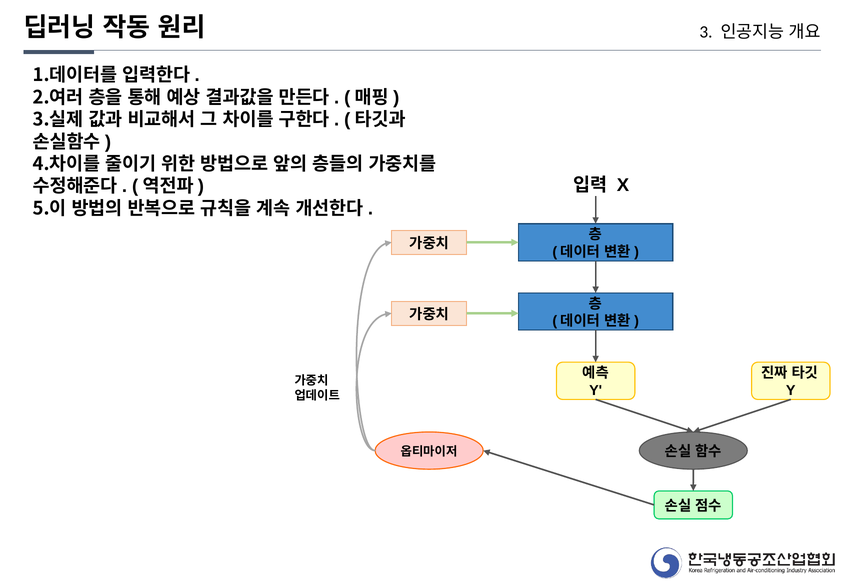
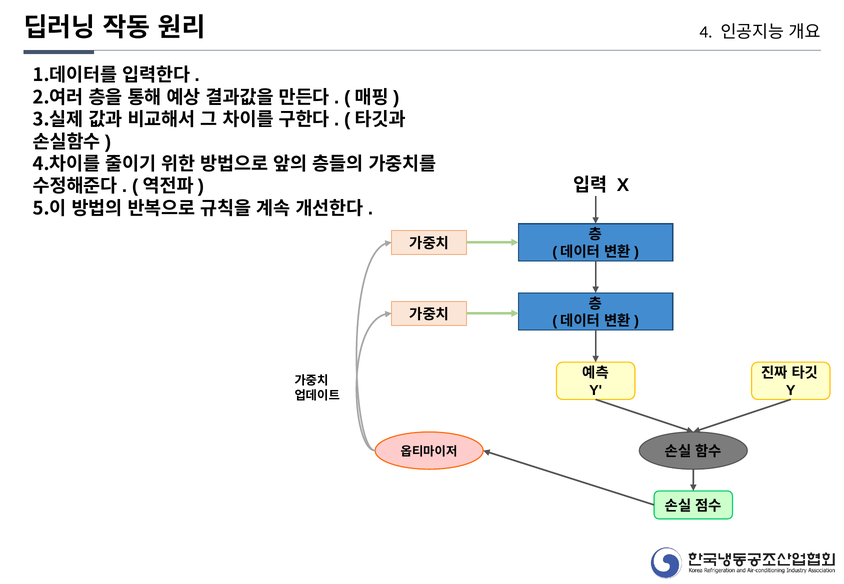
3: 3 -> 4 (706, 32)
